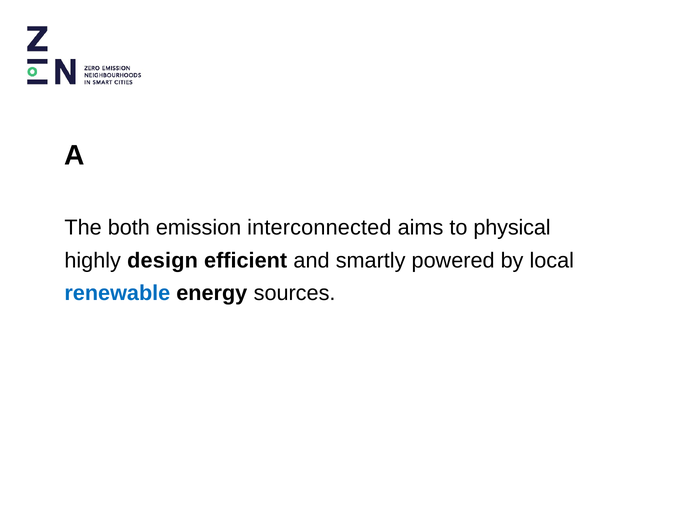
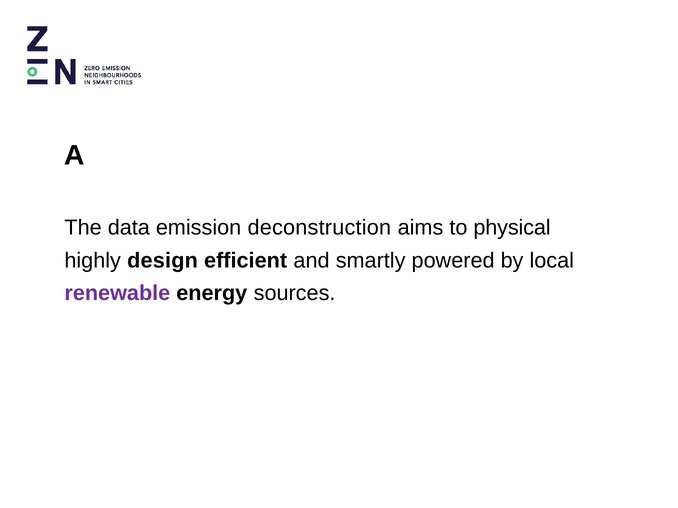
both: both -> data (129, 228)
interconnected: interconnected -> deconstruction (319, 228)
renewable colour: blue -> purple (117, 294)
